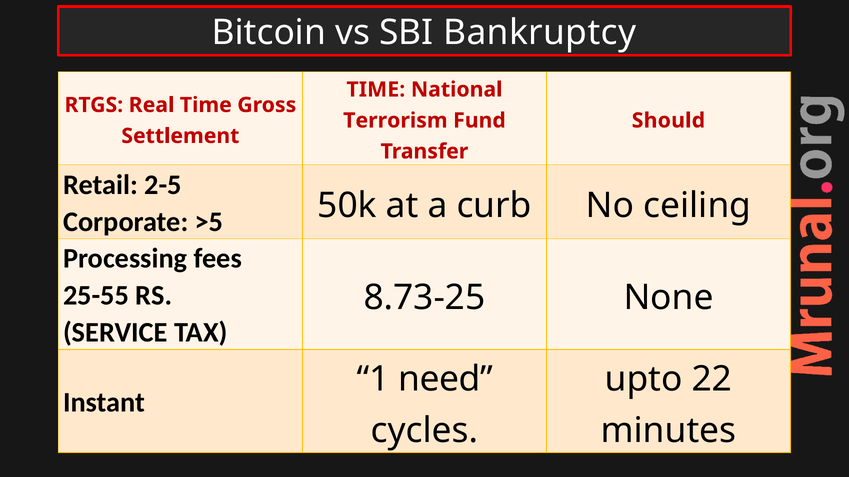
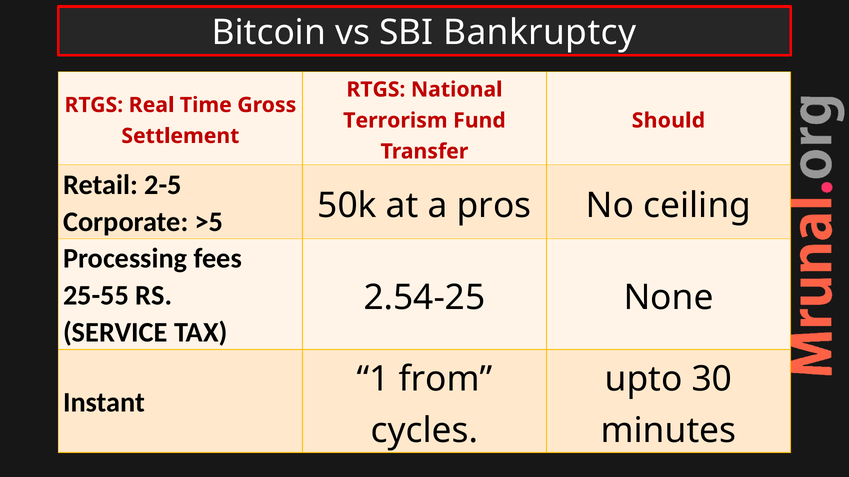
TIME: TIME -> RTGS (376, 90)
curb: curb -> pros (494, 206)
8.73-25: 8.73-25 -> 2.54-25 (424, 298)
need: need -> from (445, 379)
22: 22 -> 30 (712, 379)
